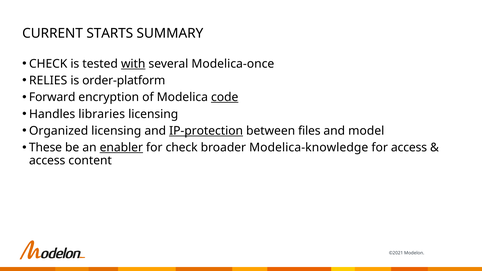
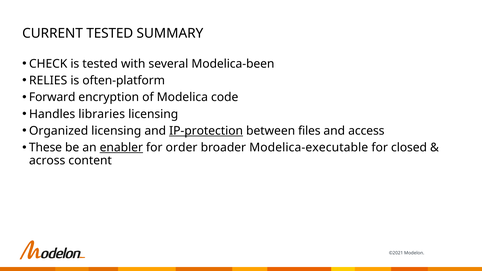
CURRENT STARTS: STARTS -> TESTED (110, 33)
with underline: present -> none (133, 64)
Modelica-once: Modelica-once -> Modelica-been (233, 64)
order-platform: order-platform -> often-platform (124, 81)
code underline: present -> none (225, 97)
model: model -> access (366, 131)
for check: check -> order (182, 148)
Modelica-knowledge: Modelica-knowledge -> Modelica-executable (309, 148)
for access: access -> closed (409, 148)
access: access -> across (47, 161)
